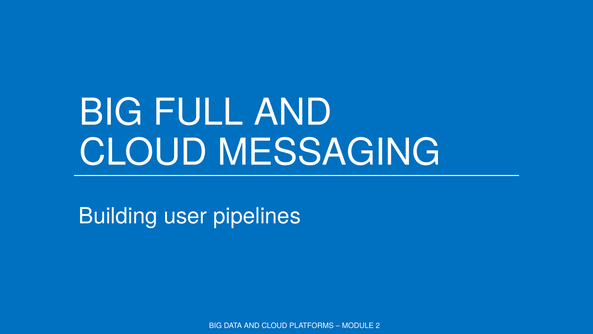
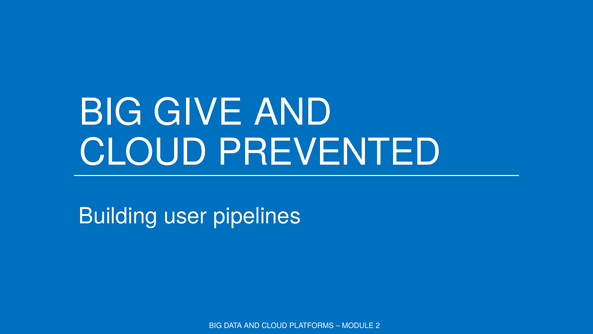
FULL: FULL -> GIVE (198, 112)
MESSAGING: MESSAGING -> PREVENTED (329, 152)
